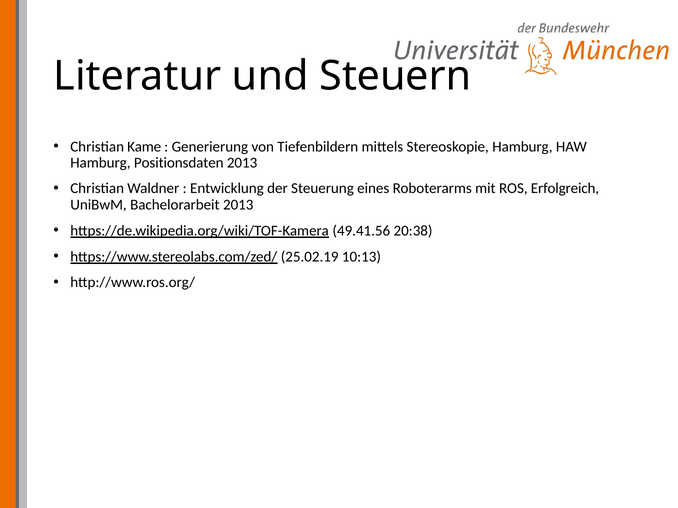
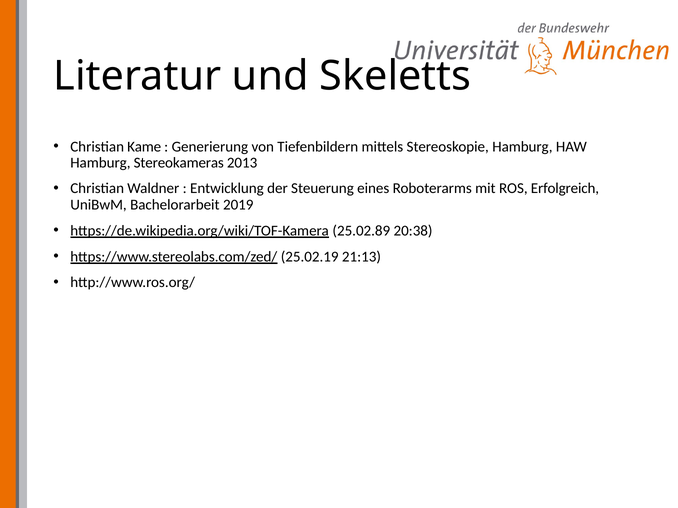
Steuern: Steuern -> Skeletts (395, 76)
Positionsdaten: Positionsdaten -> Stereokameras (179, 163)
Bachelorarbeit 2013: 2013 -> 2019 (238, 205)
49.41.56: 49.41.56 -> 25.02.89 (361, 231)
10:13: 10:13 -> 21:13 (361, 257)
